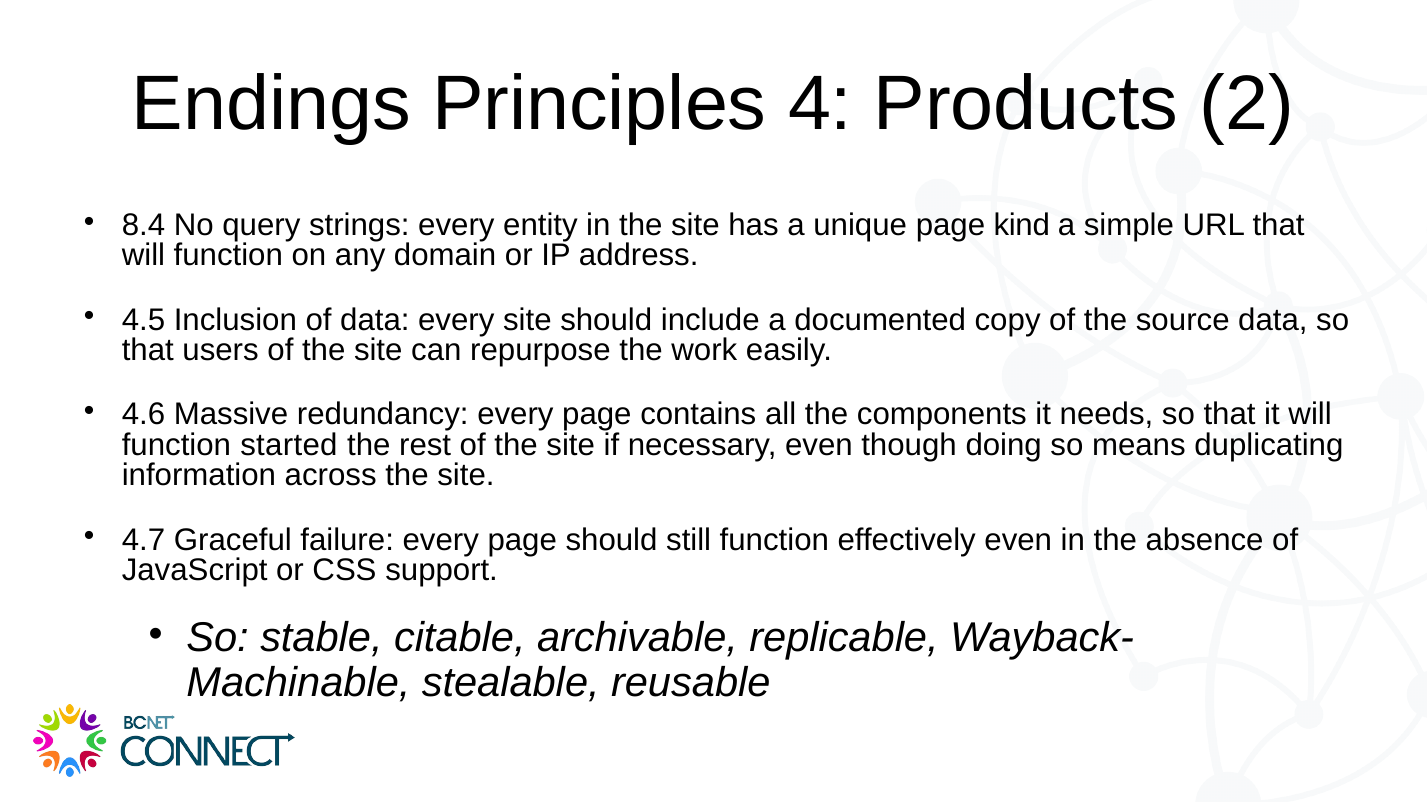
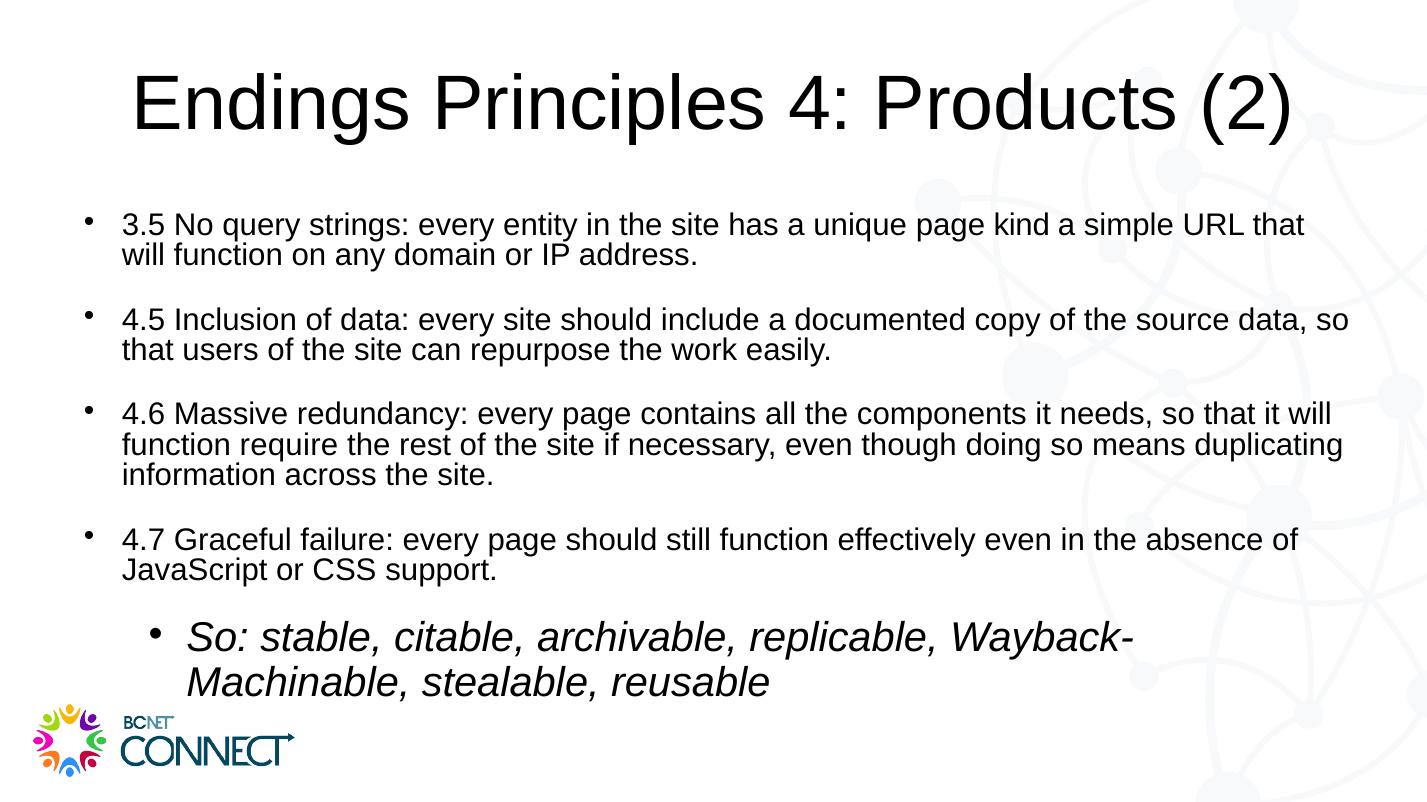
8.4: 8.4 -> 3.5 (144, 225)
started: started -> require (289, 445)
